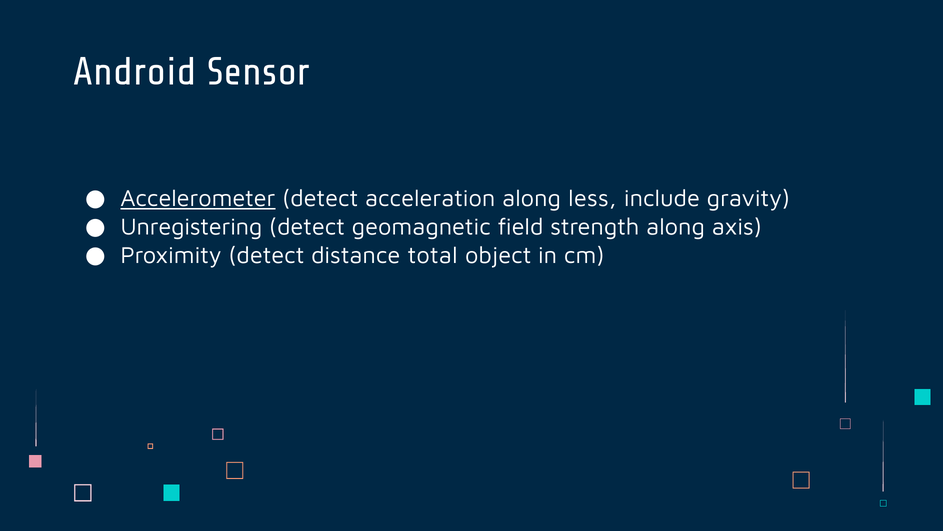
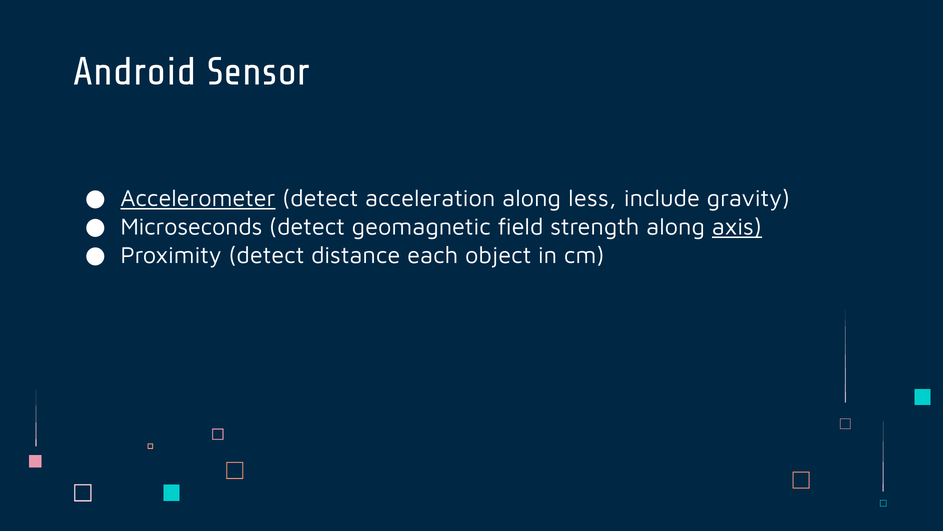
Unregistering: Unregistering -> Microseconds (191, 227)
axis underline: none -> present (737, 227)
total: total -> each (433, 255)
